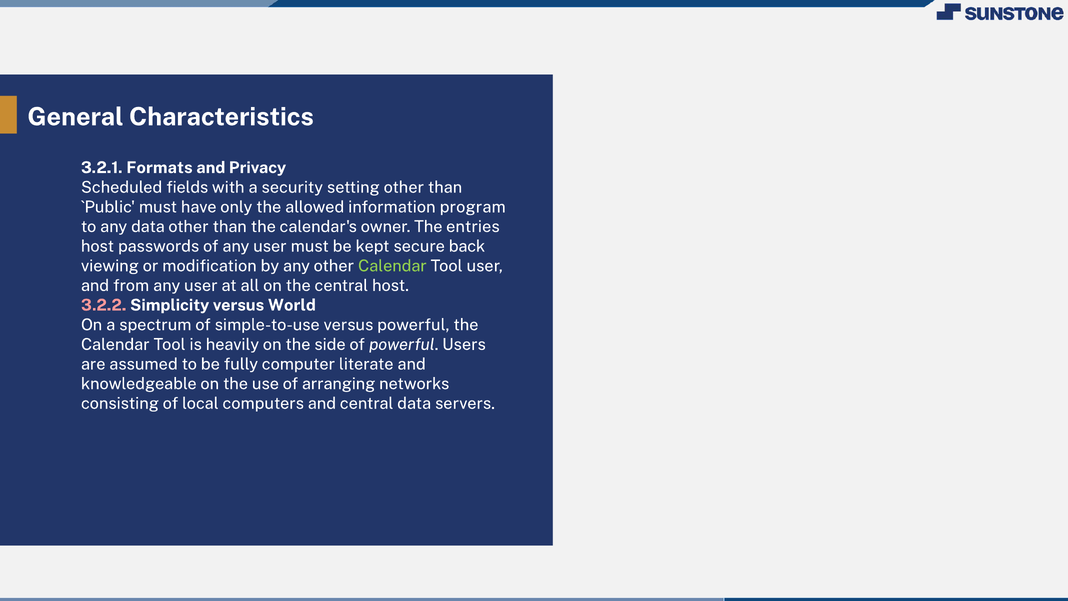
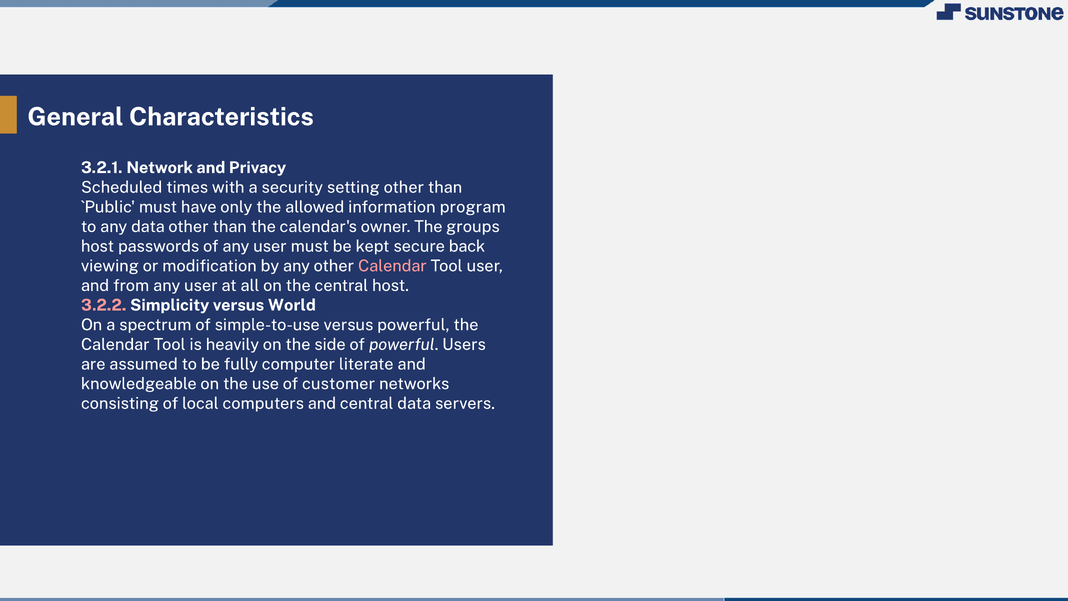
Formats: Formats -> Network (160, 168)
fields: fields -> times (187, 187)
entries: entries -> groups (473, 227)
Calendar colour: light green -> pink (392, 266)
arranging: arranging -> customer (338, 384)
